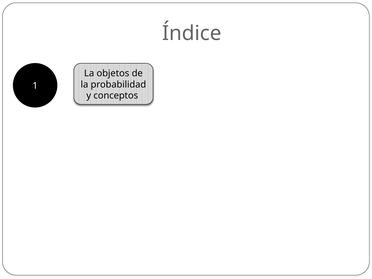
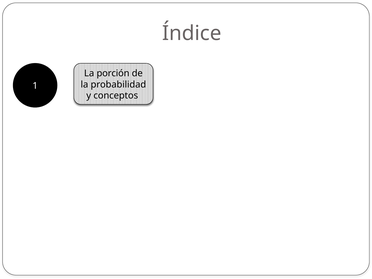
objetos: objetos -> porción (113, 73)
